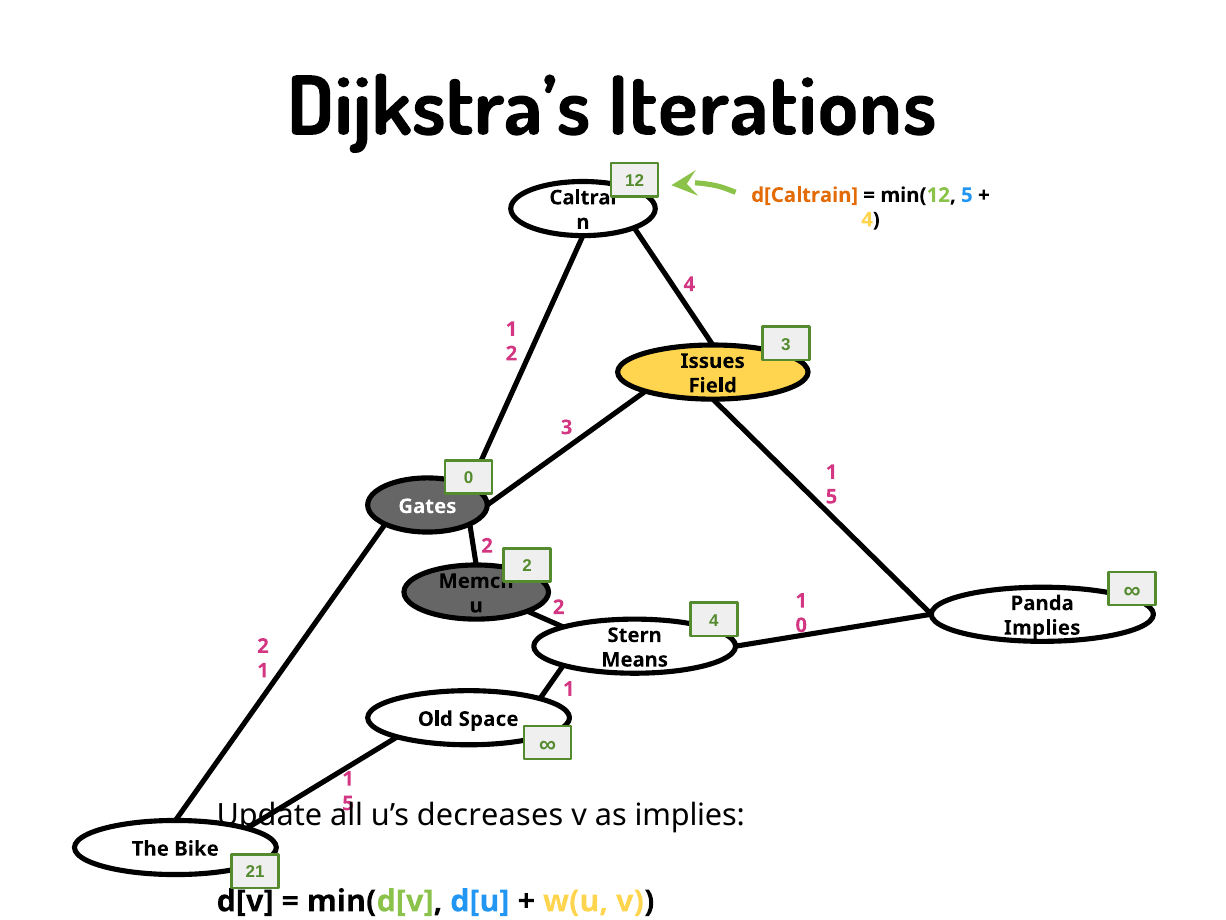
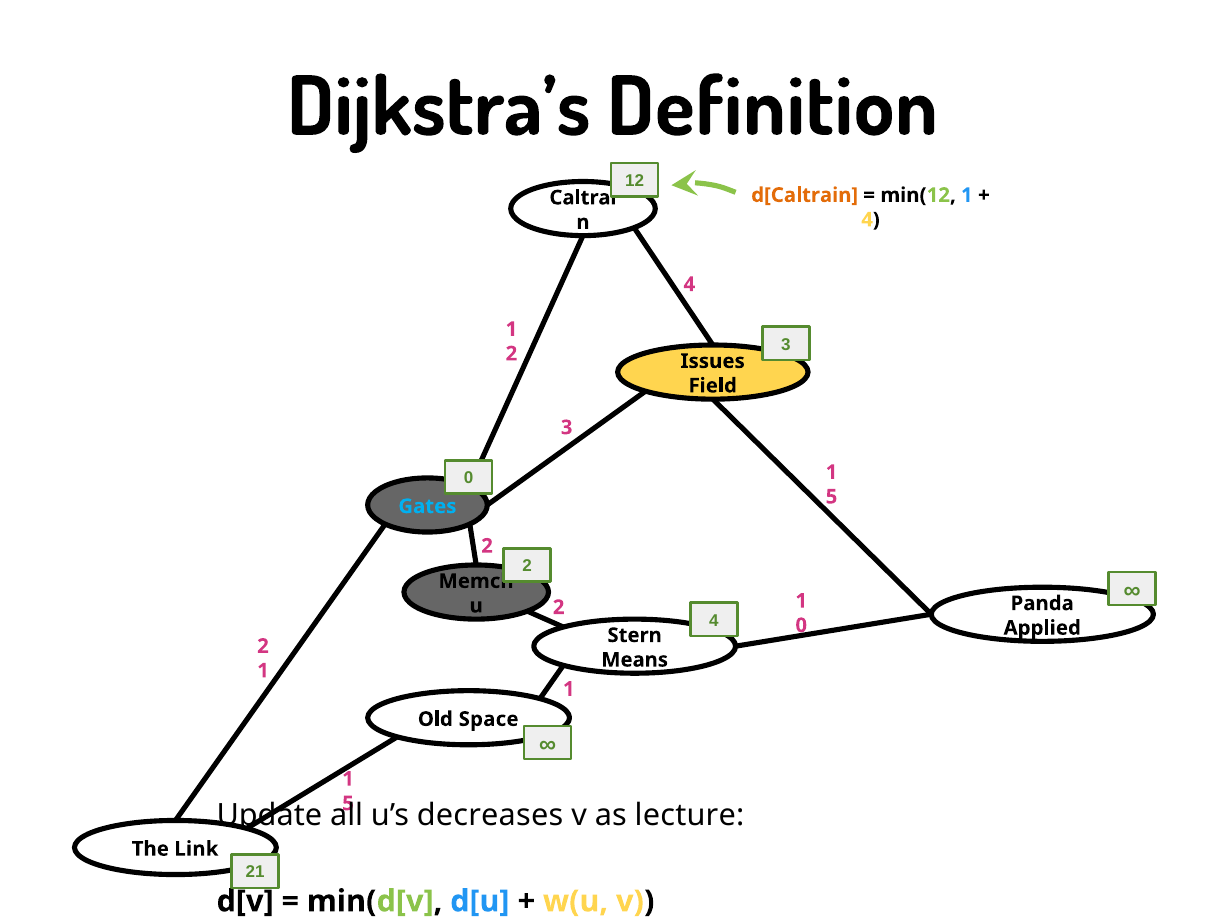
Iterations: Iterations -> Definition (772, 108)
min(12 5: 5 -> 1 (967, 195)
Gates colour: white -> light blue (427, 506)
Implies: Implies -> Applied (1042, 628)
as implies: implies -> lecture (690, 815)
Bike: Bike -> Link (196, 848)
